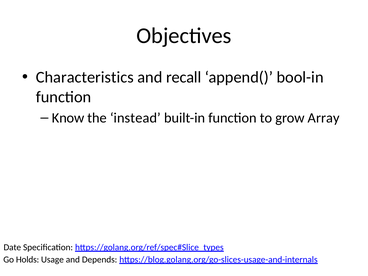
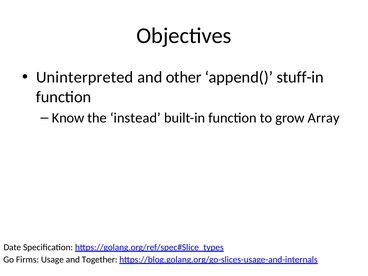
Characteristics: Characteristics -> Uninterpreted (85, 77)
recall: recall -> other (184, 77)
bool-in: bool-in -> stuff-in (300, 77)
Holds: Holds -> Firms (27, 259)
Depends: Depends -> Together (100, 259)
